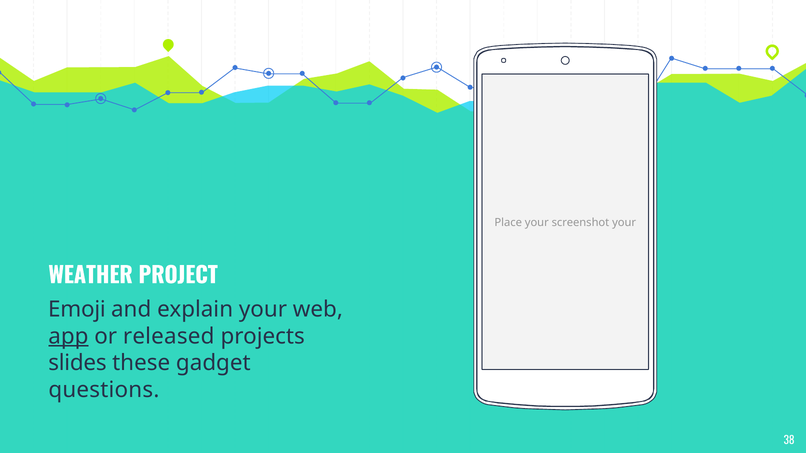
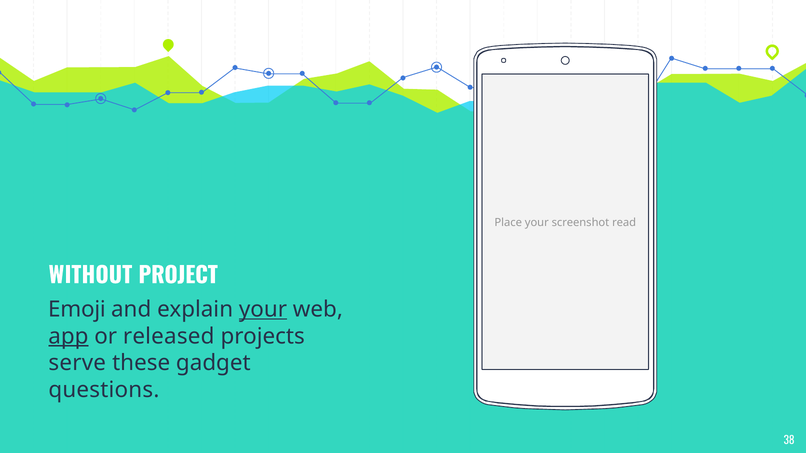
screenshot your: your -> read (624, 223)
WEATHER: WEATHER -> WITHOUT (90, 276)
your underline: none -> present (263, 310)
slides: slides -> serve (77, 363)
